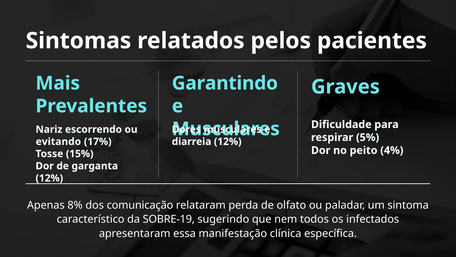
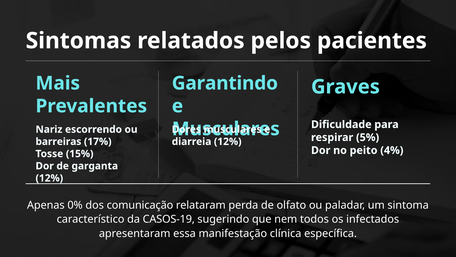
evitando: evitando -> barreiras (58, 141)
8%: 8% -> 0% (75, 205)
SOBRE-19: SOBRE-19 -> CASOS-19 (169, 219)
